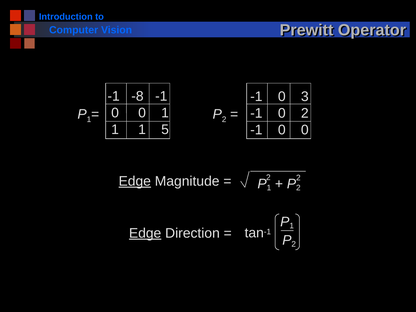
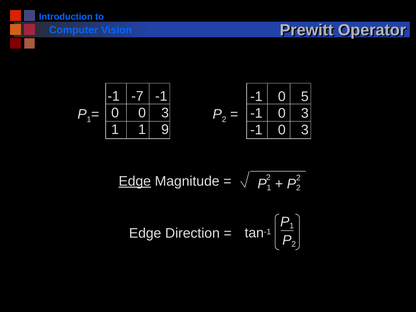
-8: -8 -> -7 (137, 96)
3: 3 -> 5 (305, 97)
0 0 1: 1 -> 3 (165, 113)
2: 2 -> 3 (305, 113)
5: 5 -> 9 (165, 129)
0: 0 -> 3 (305, 130)
Edge underline: present -> none (145, 233)
